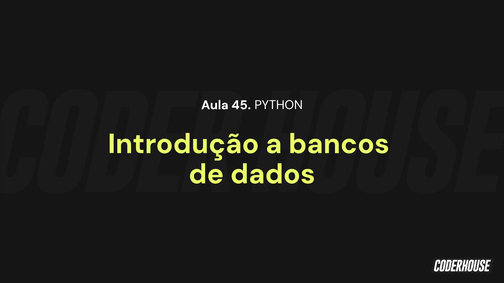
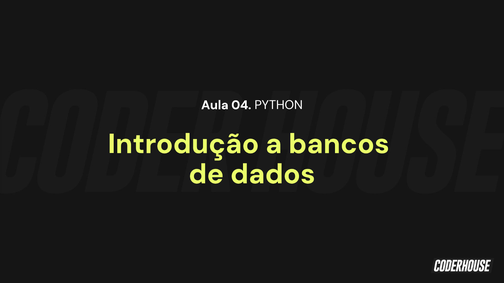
45: 45 -> 04 (241, 105)
